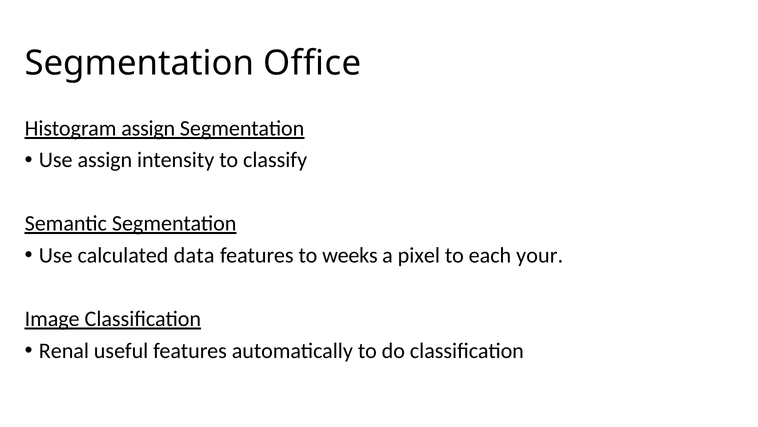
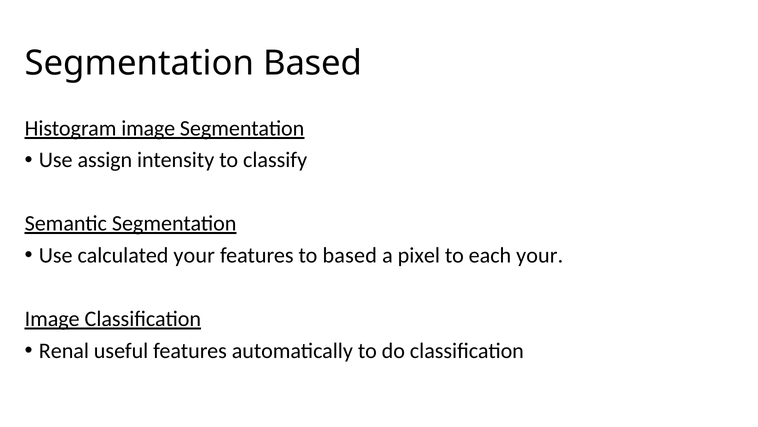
Segmentation Office: Office -> Based (313, 63)
Histogram assign: assign -> image (148, 128)
calculated data: data -> your (194, 255)
to weeks: weeks -> based (350, 255)
